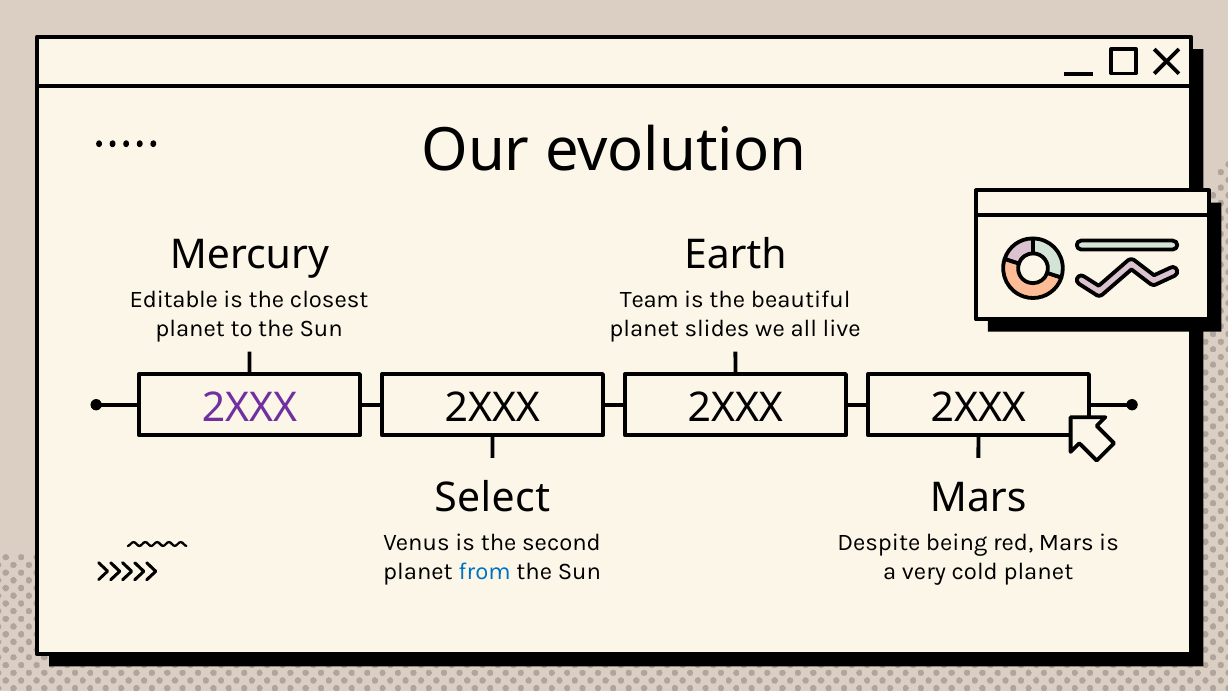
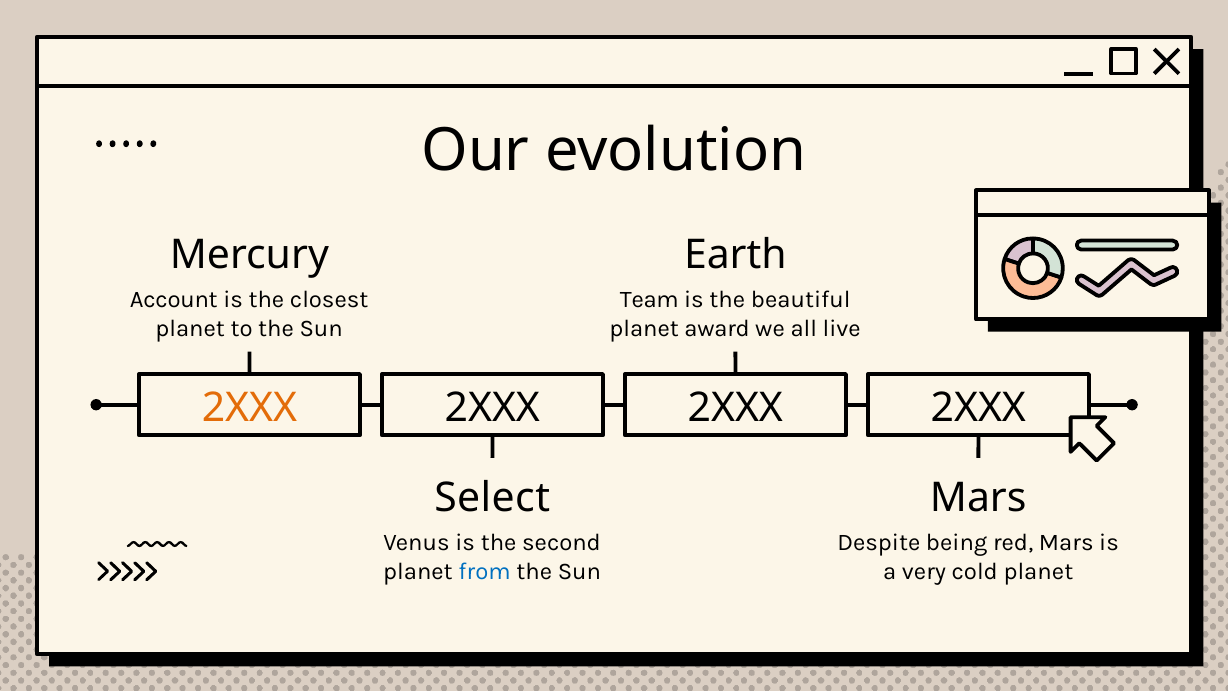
Editable: Editable -> Account (174, 300)
slides: slides -> award (717, 329)
2XXX colour: purple -> orange (249, 407)
